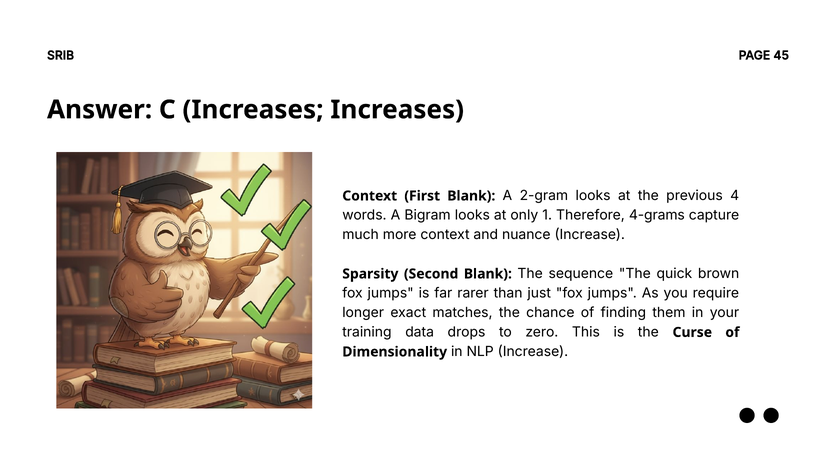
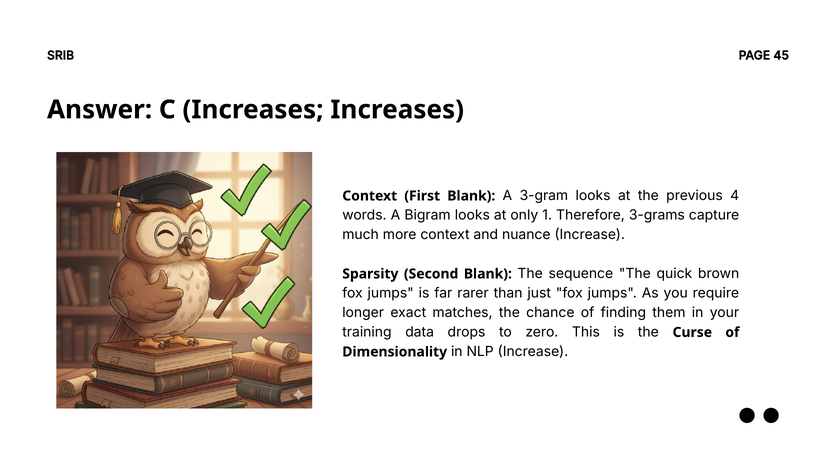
2-gram: 2-gram -> 3-gram (544, 196)
4-grams: 4-grams -> 3-grams (657, 215)
